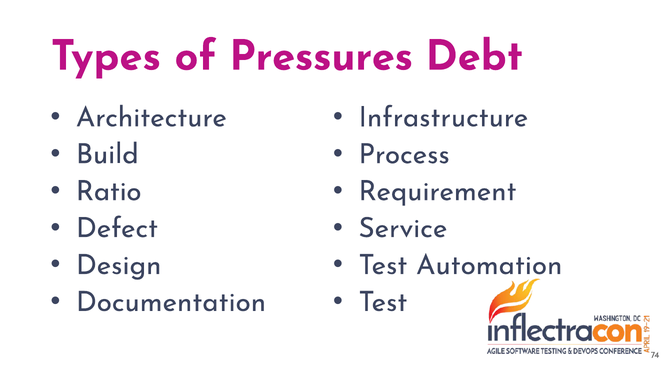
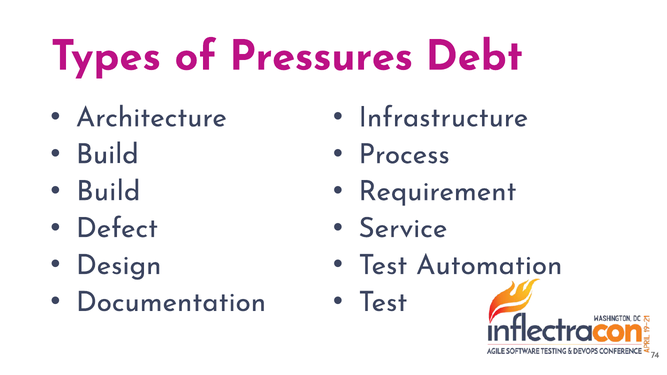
Ratio: Ratio -> Build (108, 191)
